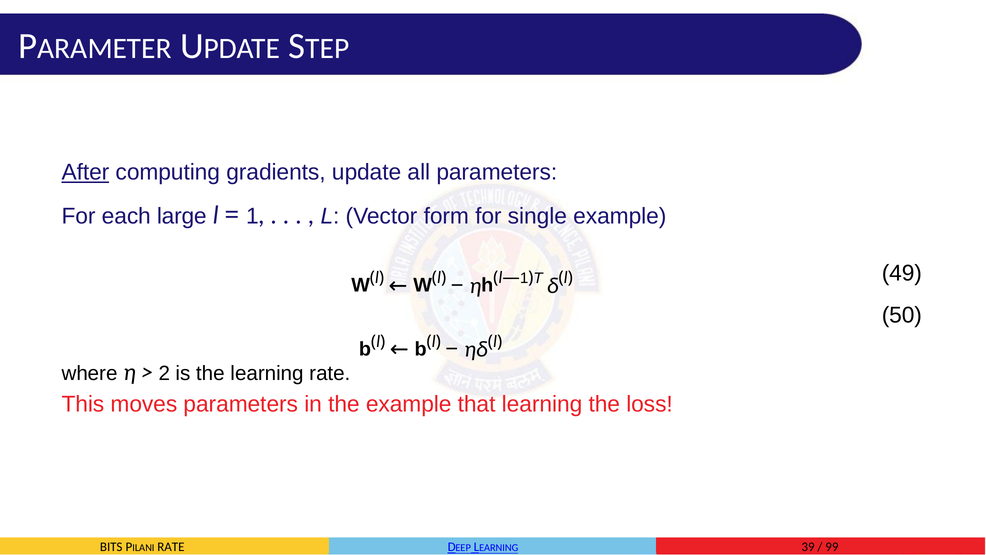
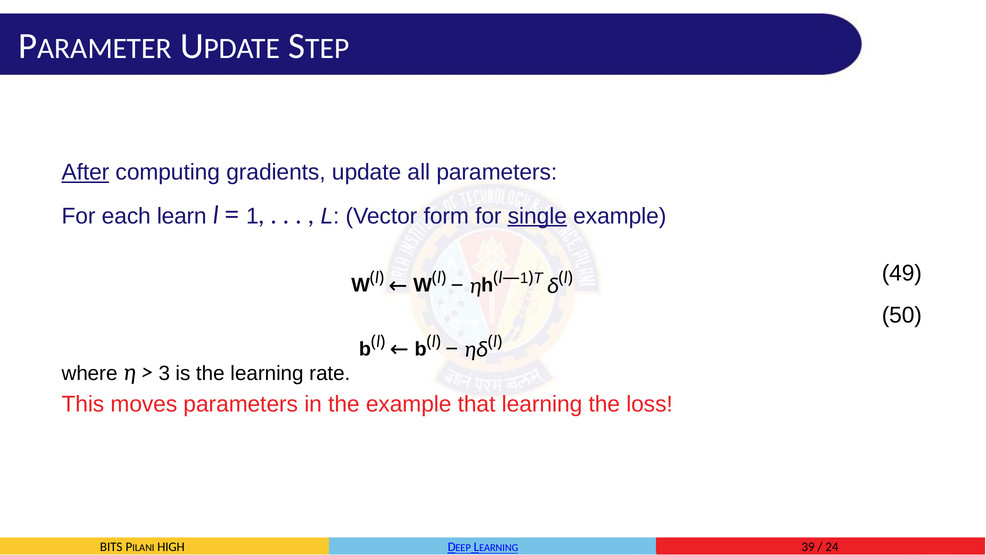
large: large -> learn (182, 216)
single underline: none -> present (537, 216)
2: 2 -> 3 (164, 373)
PILANI RATE: RATE -> HIGH (171, 547)
99: 99 -> 24 (832, 547)
